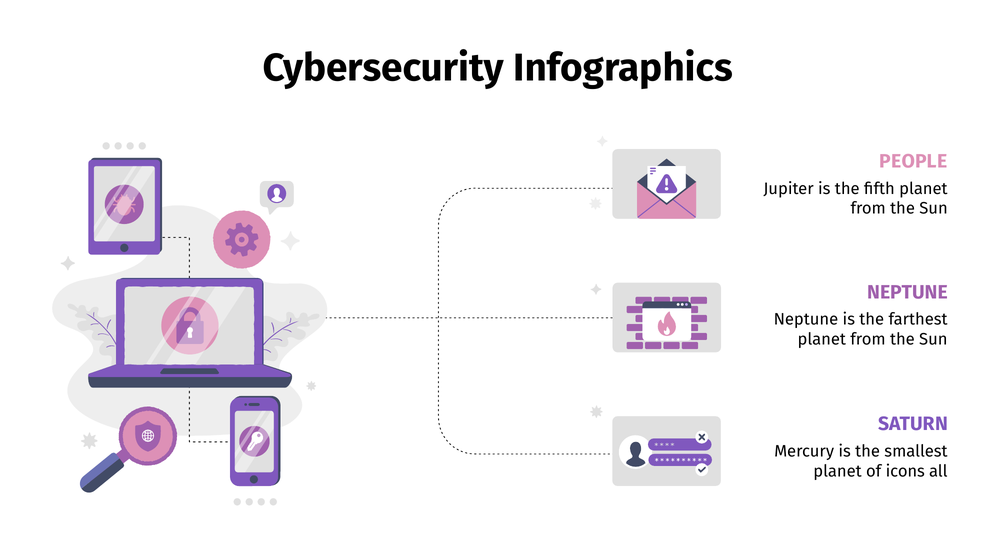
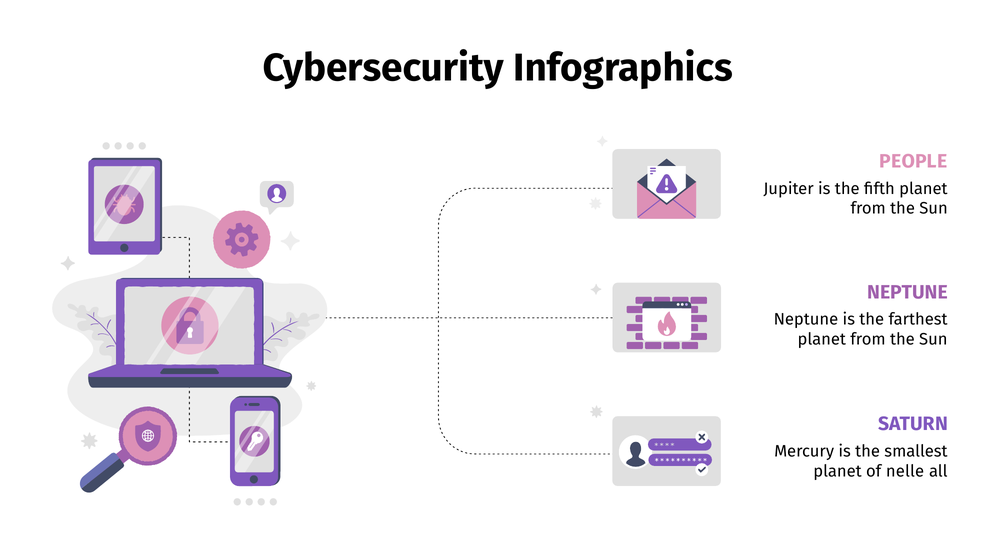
icons: icons -> nelle (905, 471)
